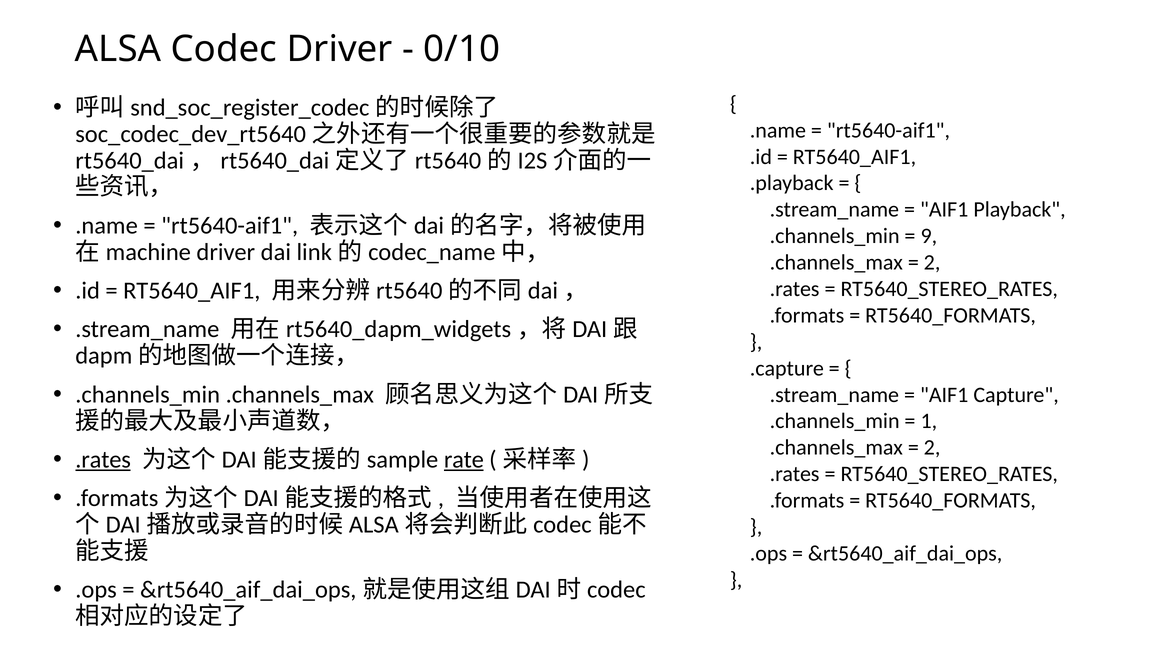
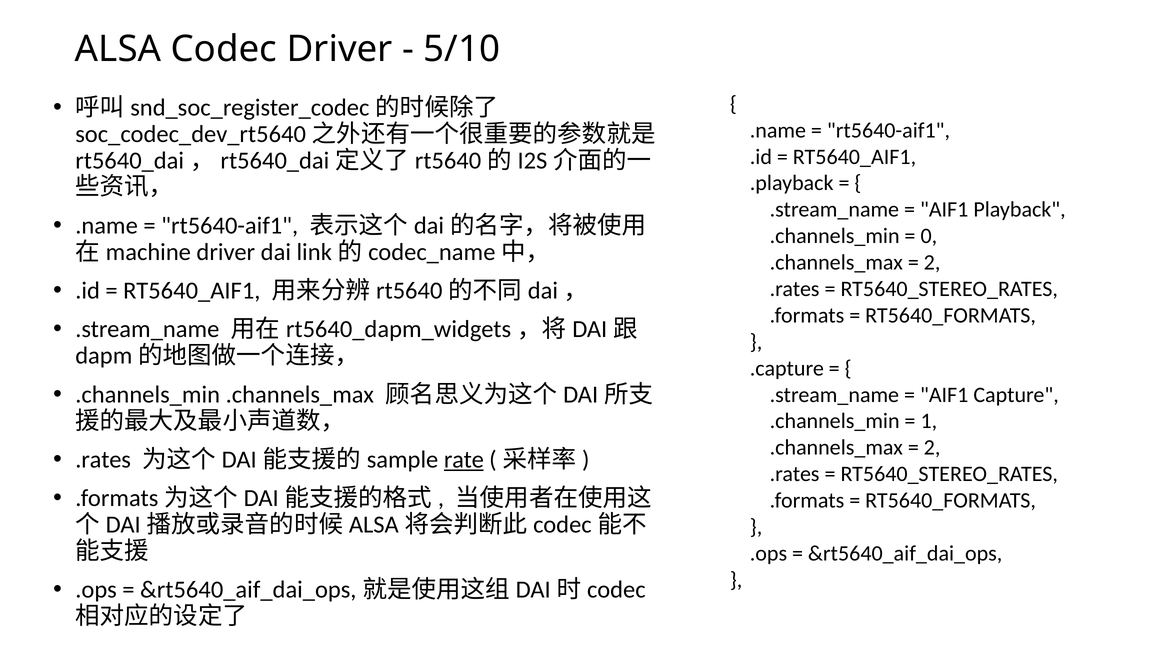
0/10: 0/10 -> 5/10 (462, 49)
9: 9 -> 0 (929, 236)
.rates underline: present -> none (103, 460)
